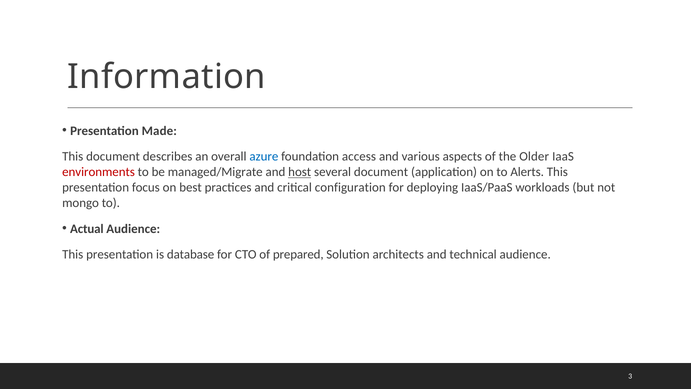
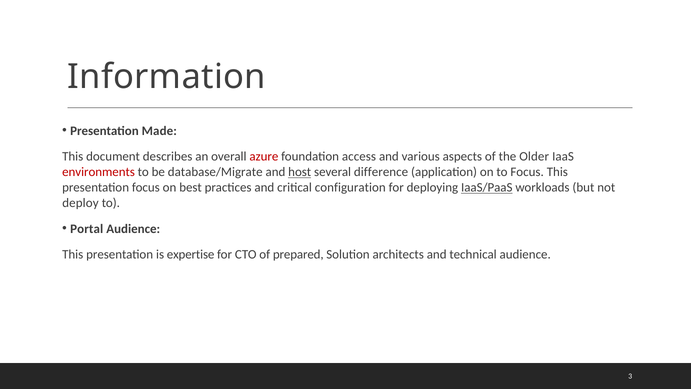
azure colour: blue -> red (264, 156)
managed/Migrate: managed/Migrate -> database/Migrate (215, 172)
several document: document -> difference (381, 172)
to Alerts: Alerts -> Focus (527, 172)
IaaS/PaaS underline: none -> present (487, 187)
mongo: mongo -> deploy (80, 203)
Actual: Actual -> Portal (87, 229)
database: database -> expertise (191, 254)
